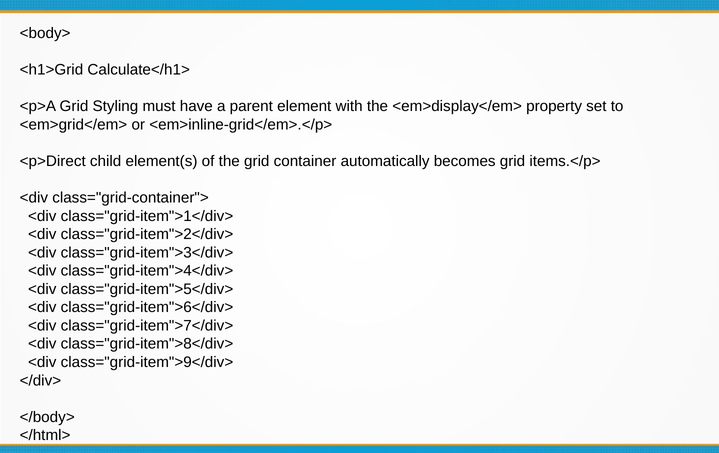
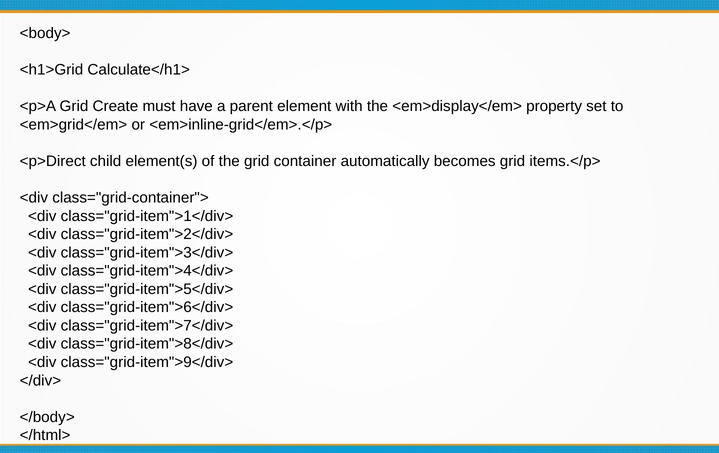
Styling: Styling -> Create (115, 106)
